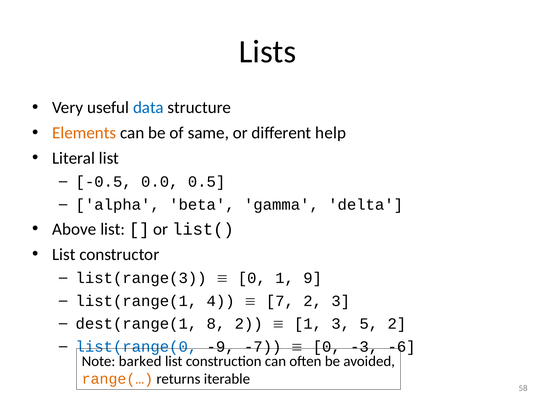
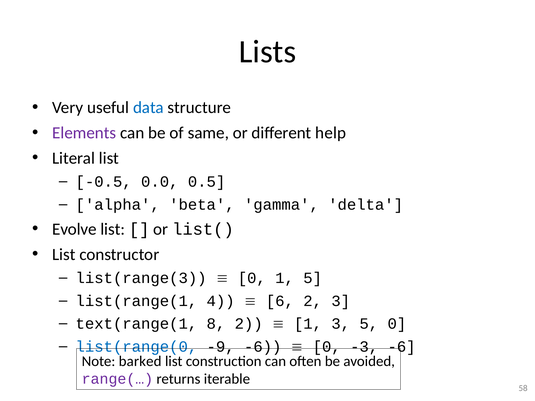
Elements colour: orange -> purple (84, 133)
Above: Above -> Evolve (74, 229)
1 9: 9 -> 5 (313, 278)
7: 7 -> 6 (280, 301)
dest(range(1: dest(range(1 -> text(range(1 (136, 324)
5 2: 2 -> 0 (397, 324)
-9 -7: -7 -> -6 (263, 347)
range(… colour: orange -> purple (117, 379)
